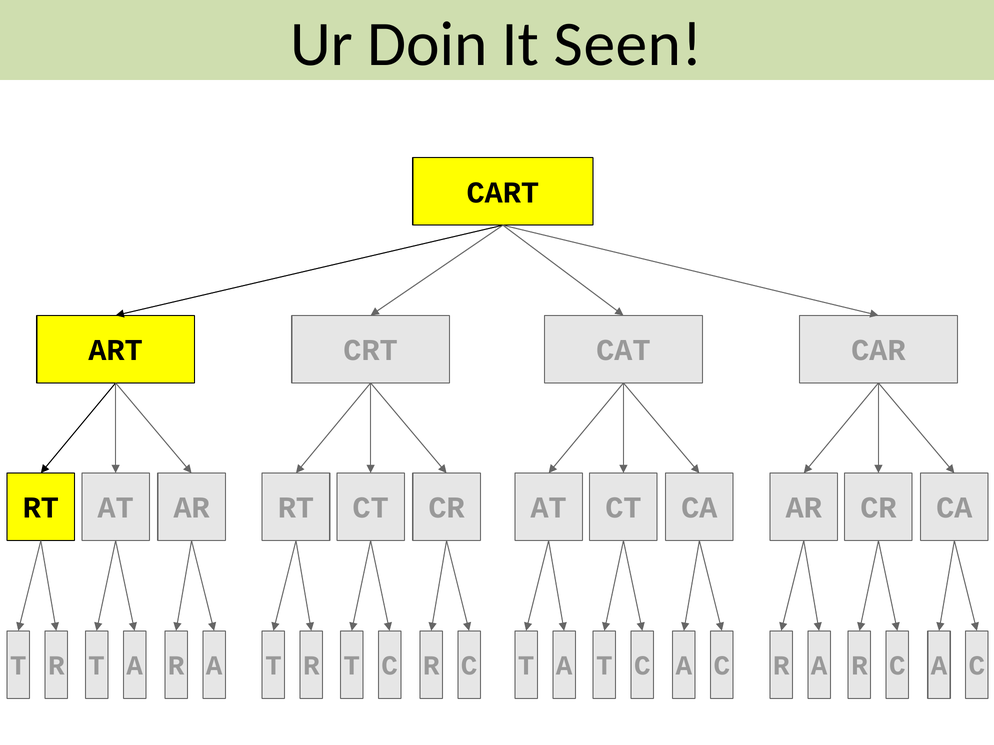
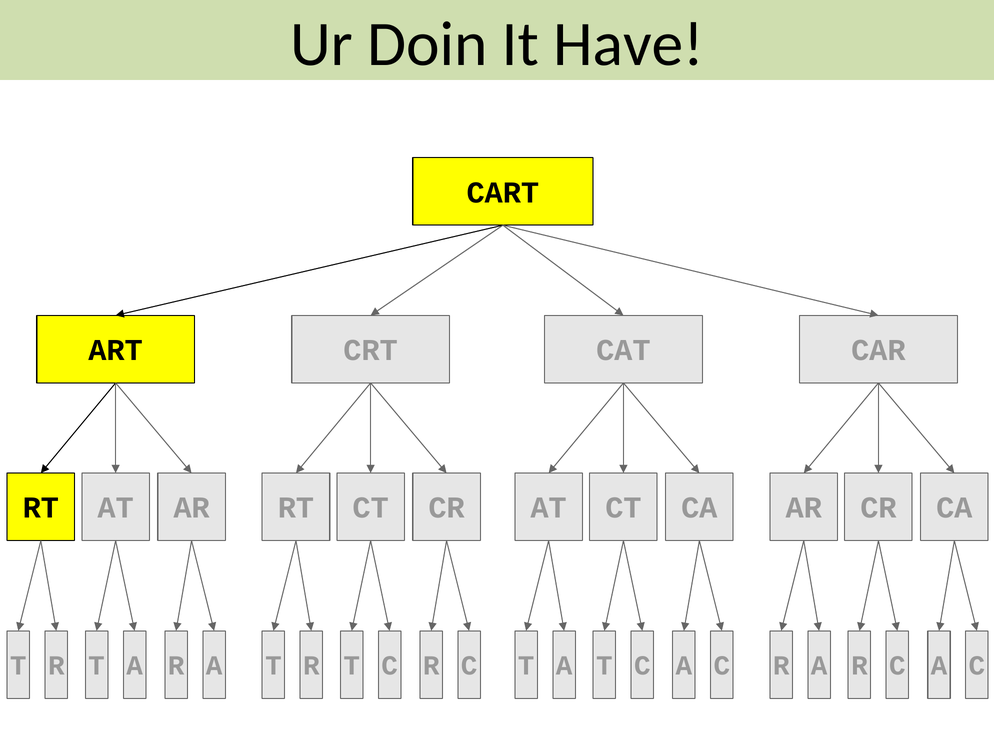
Seen: Seen -> Have (628, 44)
